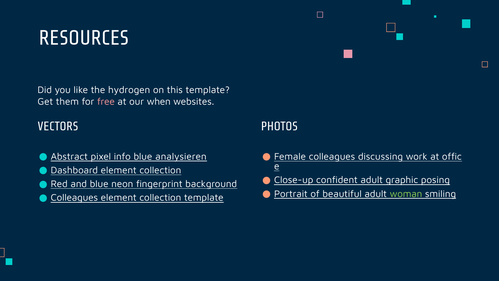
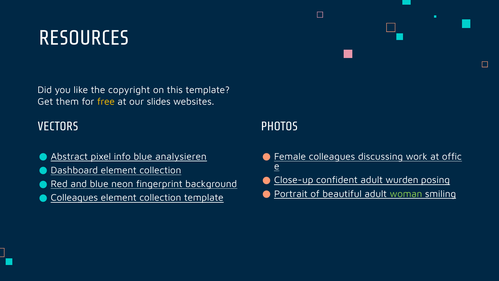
hydrogen: hydrogen -> copyright (129, 90)
free colour: pink -> yellow (106, 102)
when: when -> slides (159, 102)
graphic: graphic -> wurden (402, 180)
